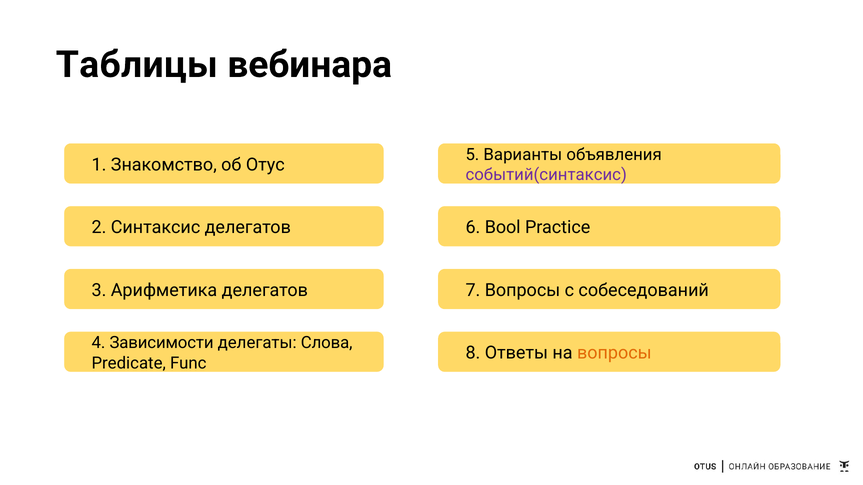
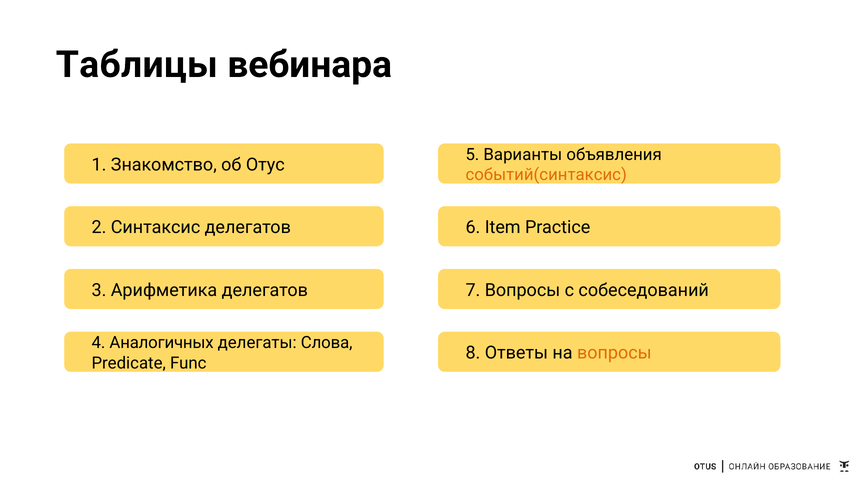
событий(синтаксис colour: purple -> orange (546, 175)
Bool: Bool -> Item (503, 228)
Зависимости: Зависимости -> Аналогичных (162, 343)
